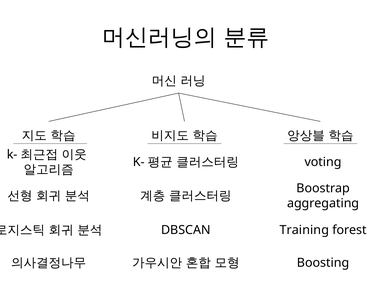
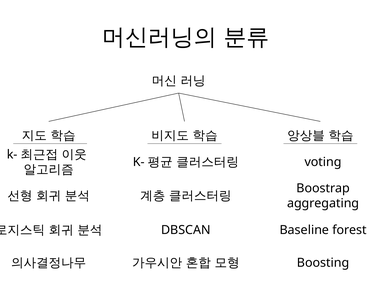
Training: Training -> Baseline (304, 230)
